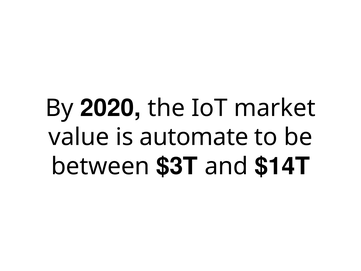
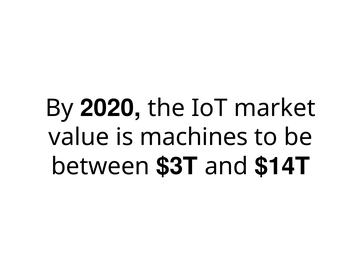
automate: automate -> machines (194, 137)
